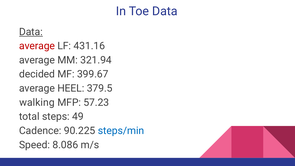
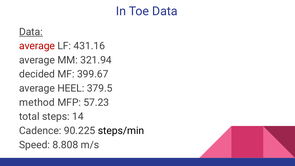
walking: walking -> method (37, 102)
49: 49 -> 14 (78, 117)
steps/min colour: blue -> black (121, 131)
8.086: 8.086 -> 8.808 (65, 145)
